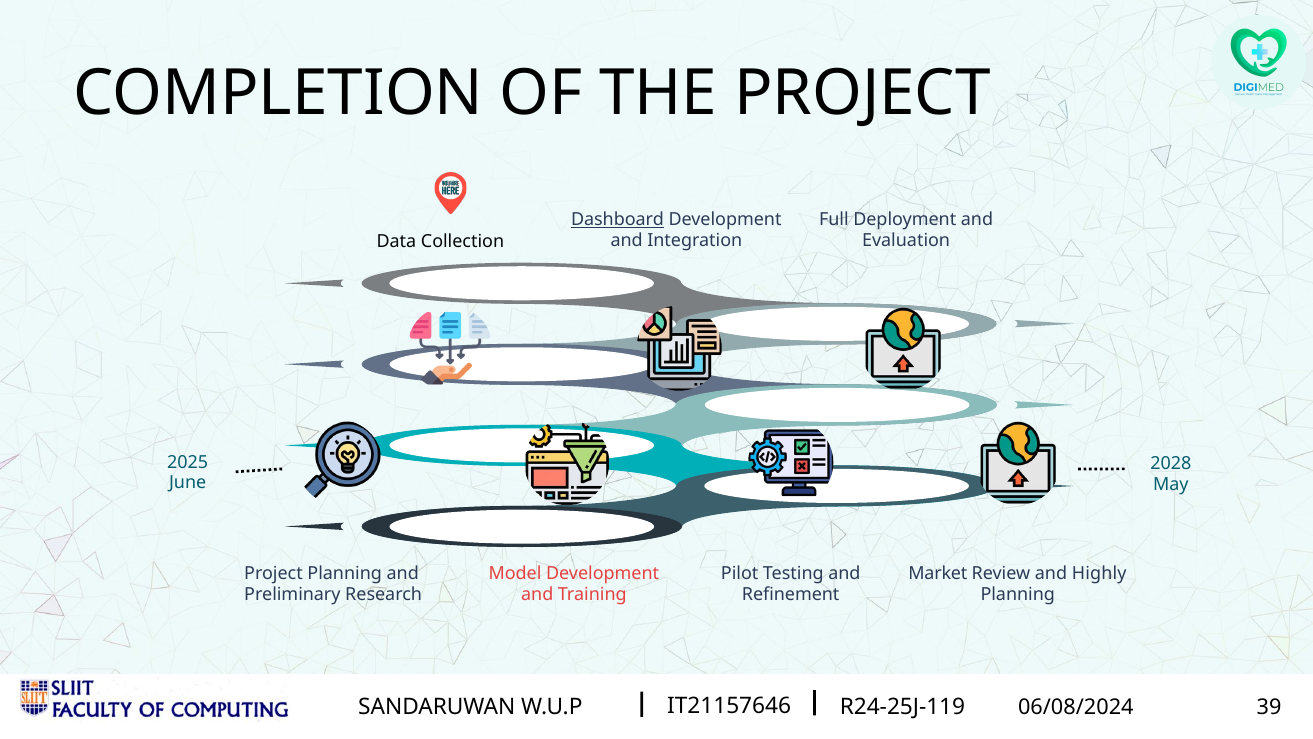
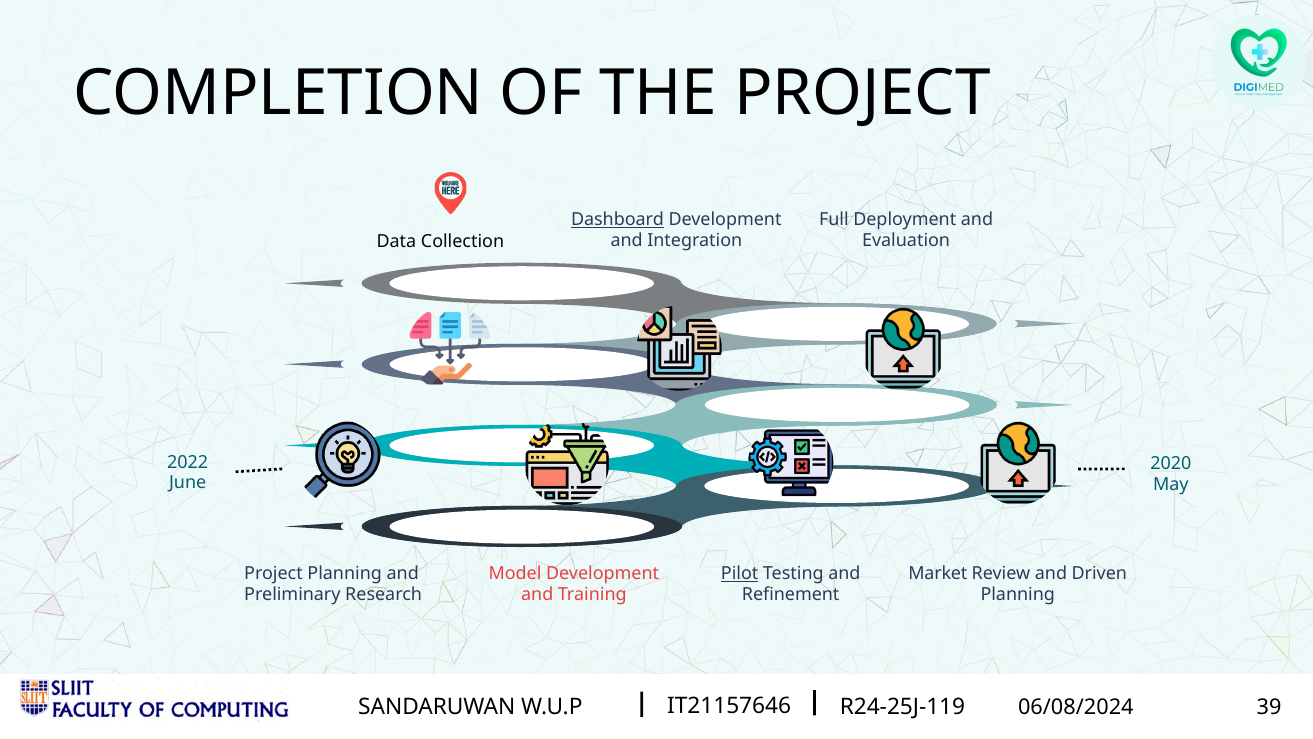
2025: 2025 -> 2022 (188, 463)
2028: 2028 -> 2020 (1171, 463)
Pilot underline: none -> present (740, 573)
Highly: Highly -> Driven (1099, 573)
